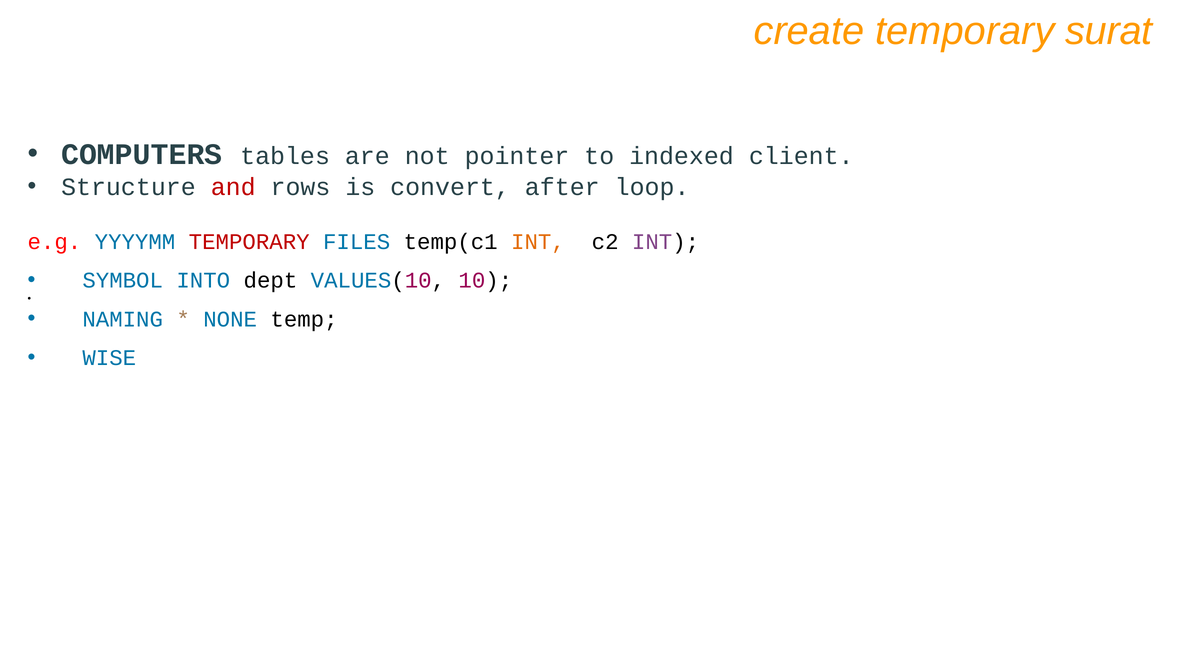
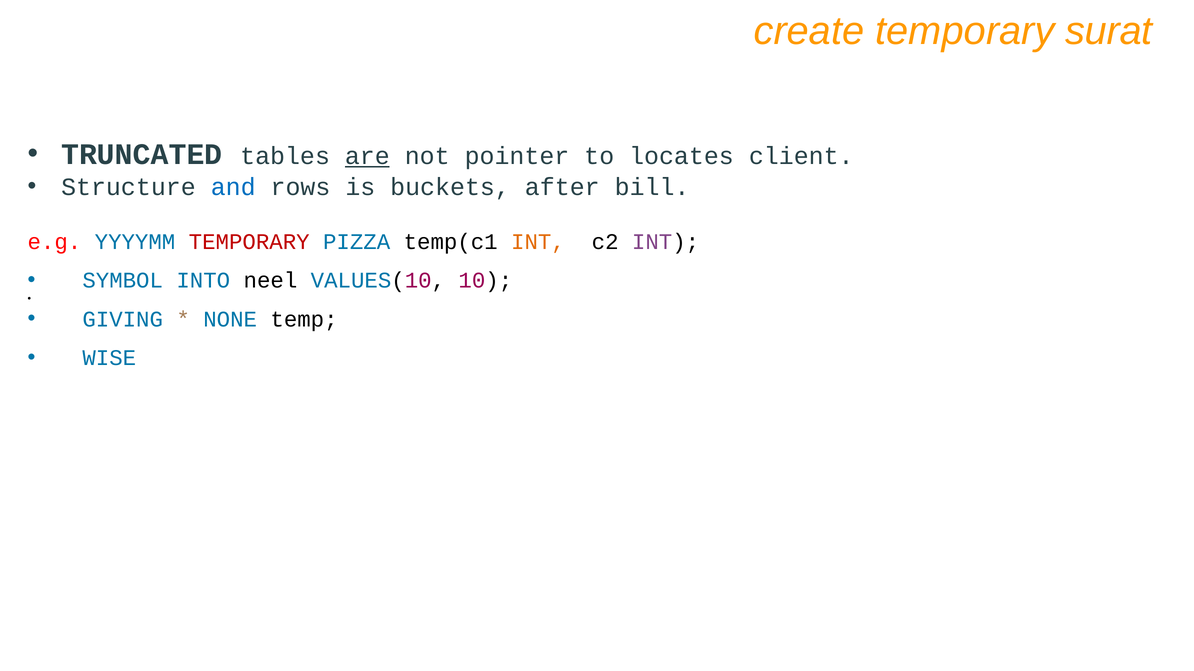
COMPUTERS: COMPUTERS -> TRUNCATED (142, 155)
are underline: none -> present (367, 156)
indexed: indexed -> locates (681, 156)
and colour: red -> blue (233, 187)
convert: convert -> buckets (450, 187)
loop: loop -> bill (652, 187)
FILES: FILES -> PIZZA (357, 242)
dept: dept -> neel (270, 281)
NAMING: NAMING -> GIVING (123, 320)
